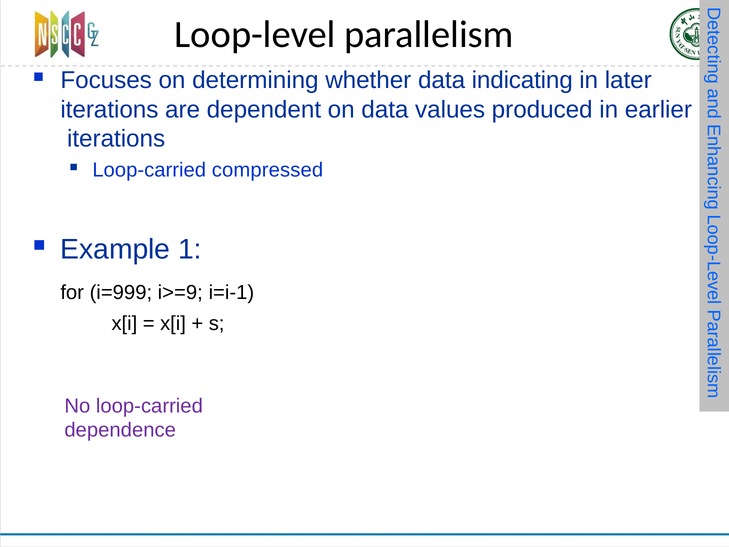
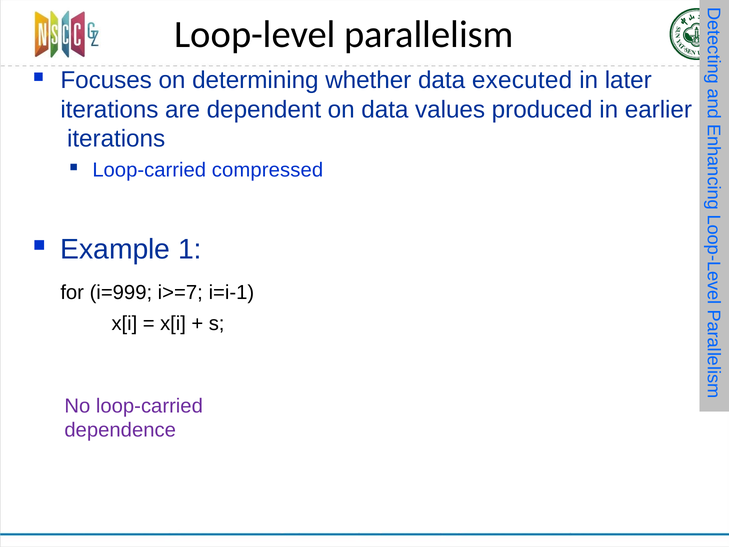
indicating: indicating -> executed (522, 80)
i>=9: i>=9 -> i>=7 (180, 293)
